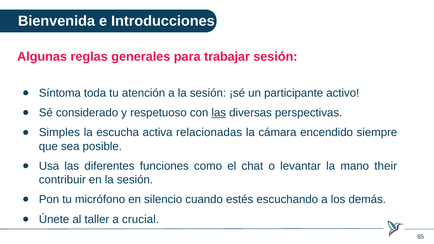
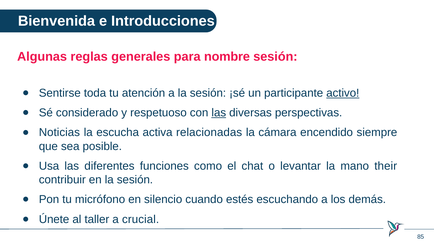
trabajar: trabajar -> nombre (227, 57)
Síntoma: Síntoma -> Sentirse (60, 93)
activo underline: none -> present (343, 93)
Simples: Simples -> Noticias (59, 133)
